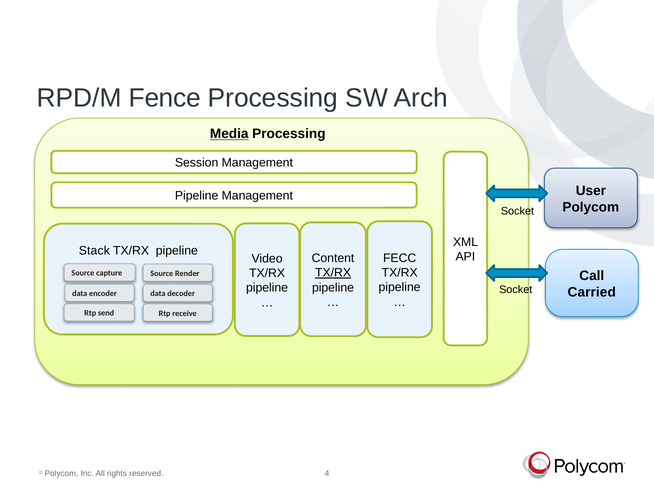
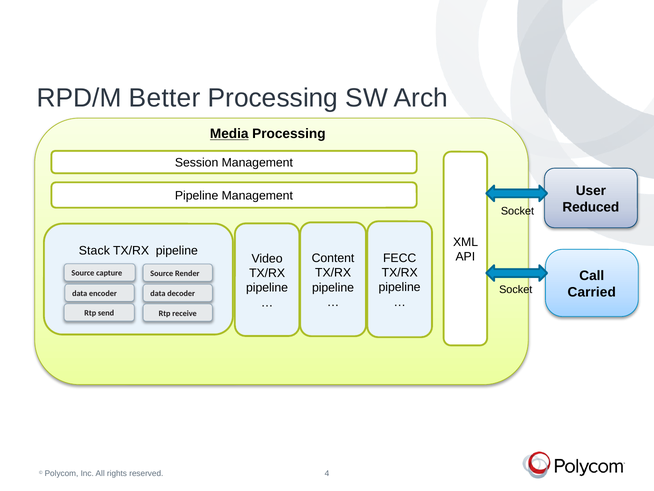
Fence: Fence -> Better (165, 98)
Polycom: Polycom -> Reduced (591, 207)
TX/RX underline: present -> none (333, 272)
